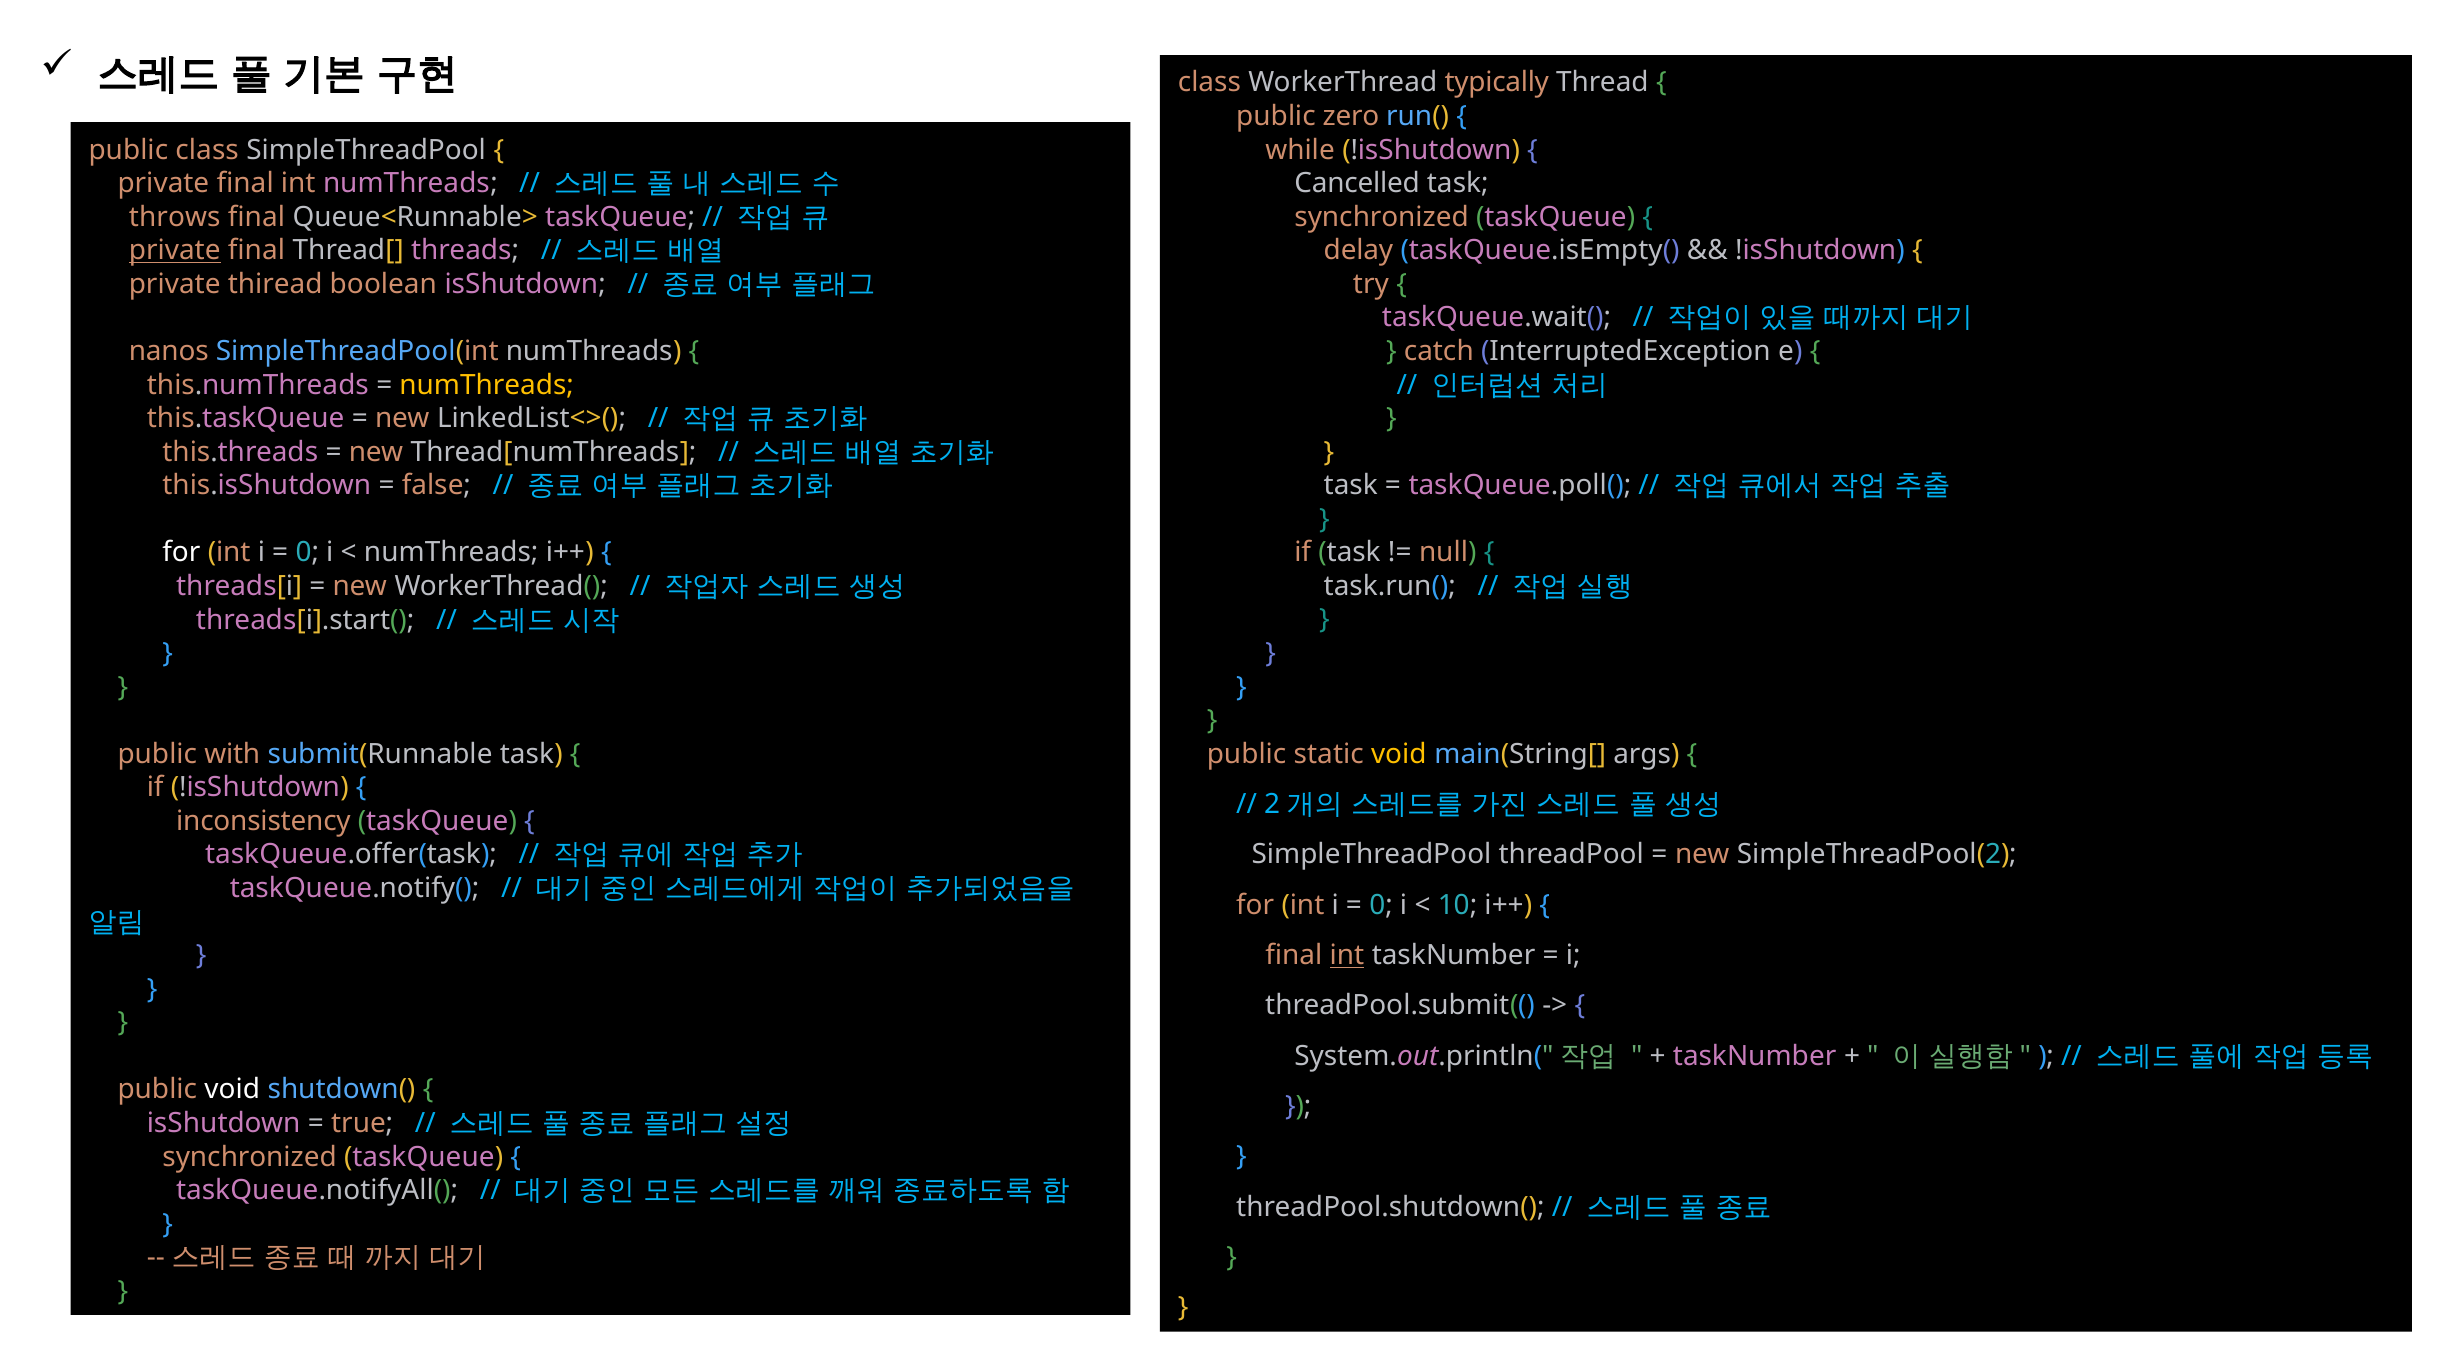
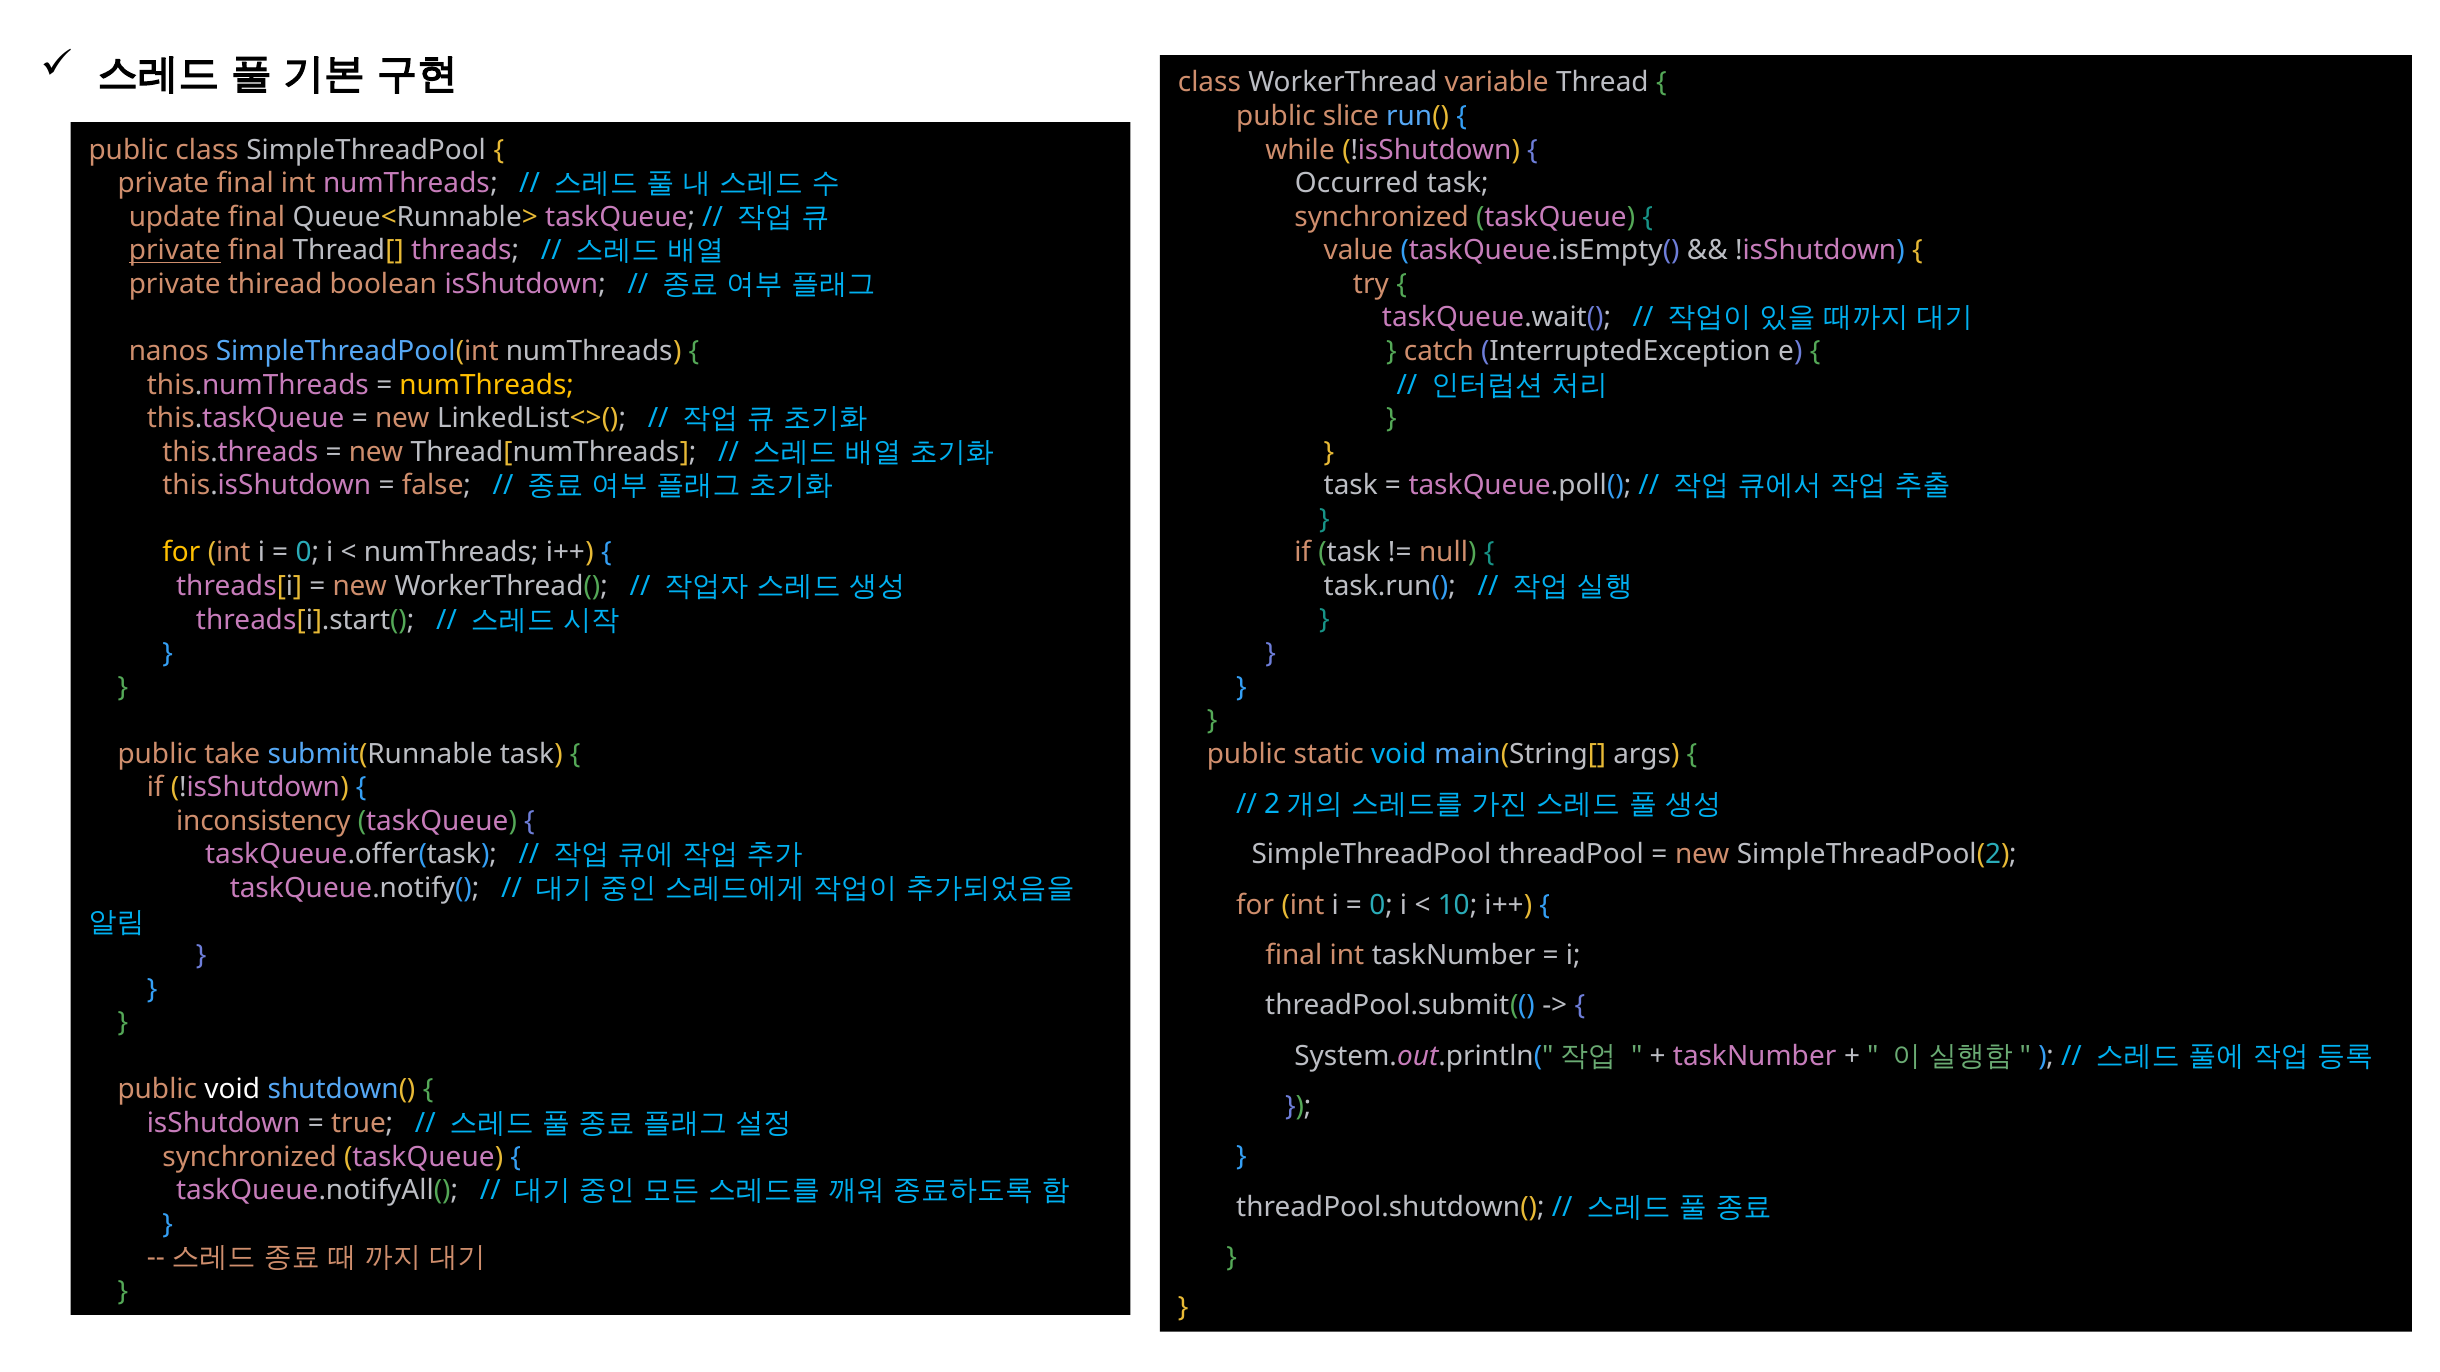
typically: typically -> variable (1497, 83)
zero: zero -> slice (1351, 116)
Cancelled: Cancelled -> Occurred (1357, 184)
throws: throws -> update (175, 217)
delay: delay -> value (1358, 251)
for colour: white -> yellow (181, 553)
void colour: yellow -> light blue (1399, 754)
with: with -> take (232, 754)
int underline: present -> none (1347, 956)
